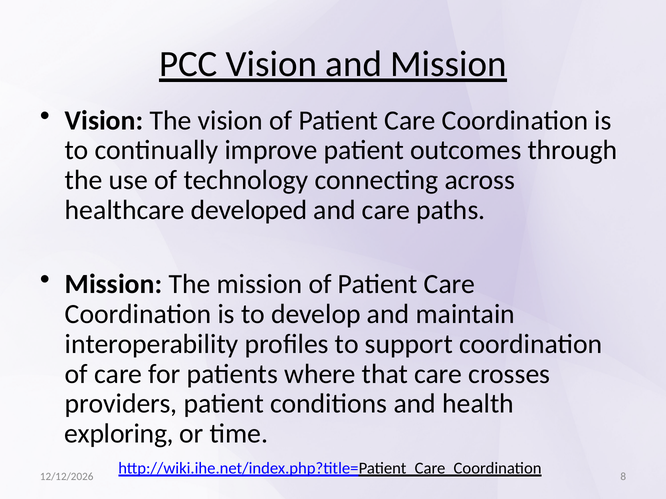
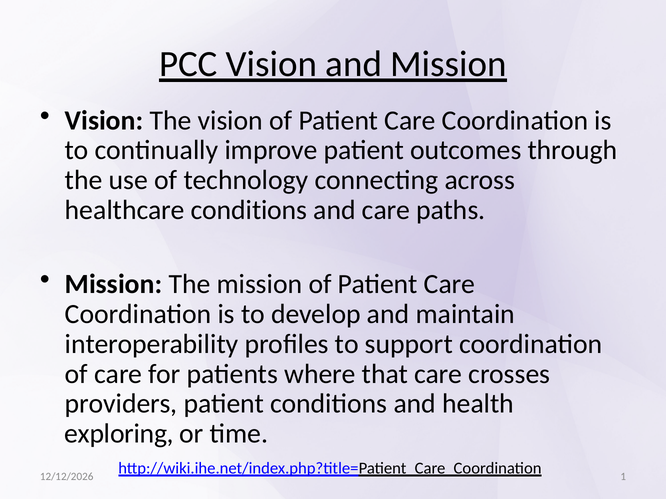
healthcare developed: developed -> conditions (249, 210)
8: 8 -> 1 (623, 477)
